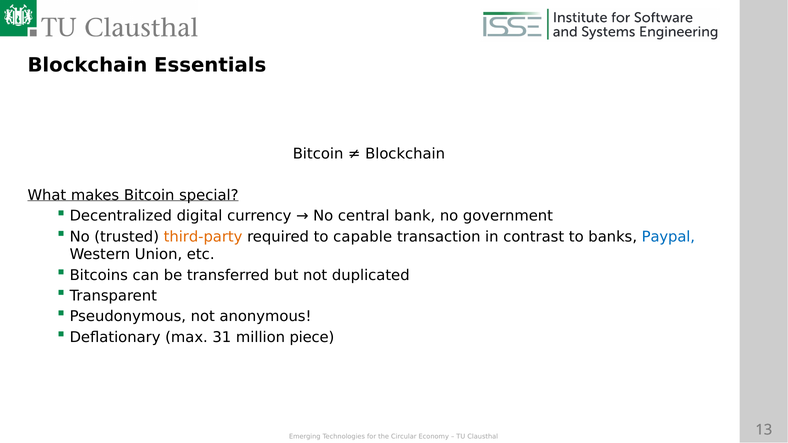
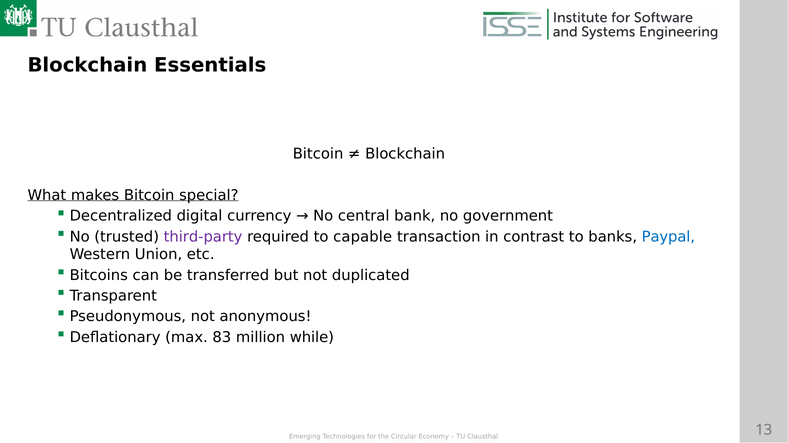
third-party colour: orange -> purple (203, 237)
31: 31 -> 83 (222, 337)
piece: piece -> while (312, 337)
